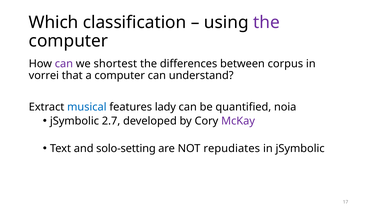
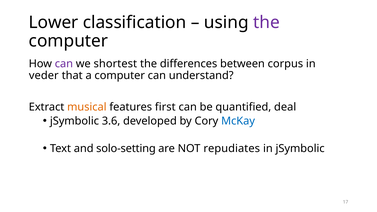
Which: Which -> Lower (54, 22)
vorrei: vorrei -> veder (44, 76)
musical colour: blue -> orange (87, 107)
lady: lady -> first (165, 107)
noia: noia -> deal (285, 107)
2.7: 2.7 -> 3.6 (111, 121)
McKay colour: purple -> blue (238, 121)
